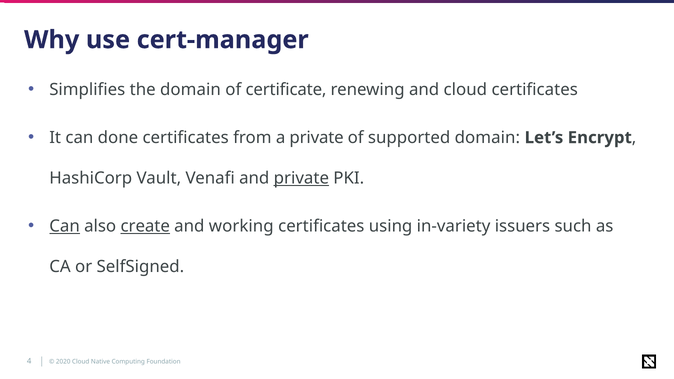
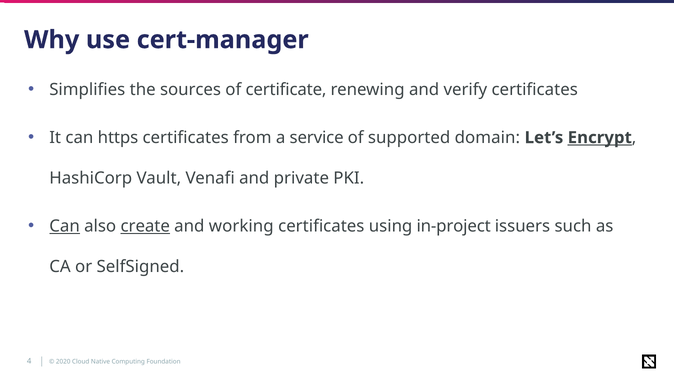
the domain: domain -> sources (191, 89)
and cloud: cloud -> verify (465, 89)
done: done -> https (118, 138)
a private: private -> service (317, 138)
Encrypt underline: none -> present (600, 138)
private underline: present -> none (301, 178)
in-variety: in-variety -> in-project (454, 226)
